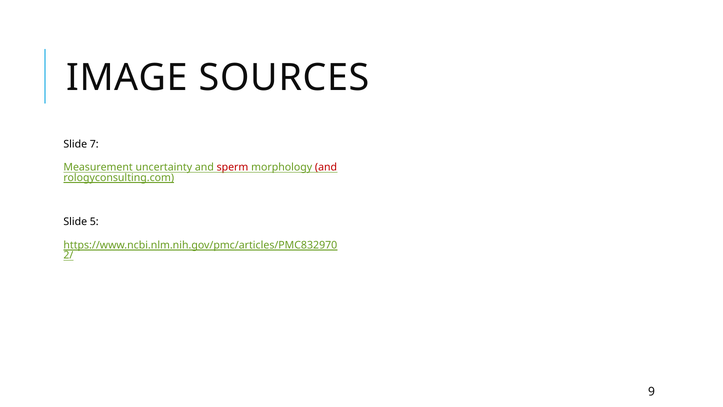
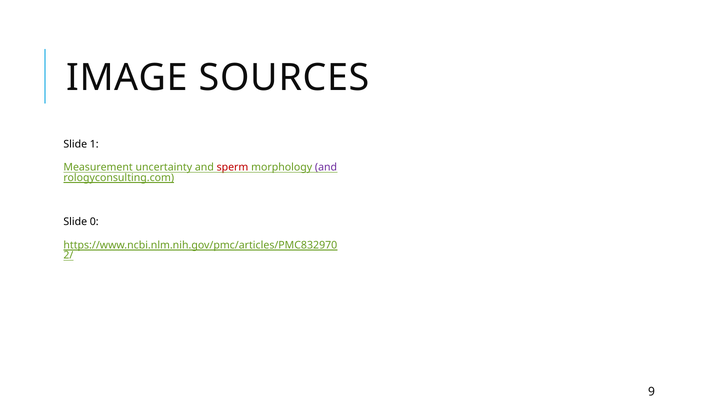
7: 7 -> 1 (94, 144)
and colour: red -> purple (326, 167)
5: 5 -> 0 (94, 222)
